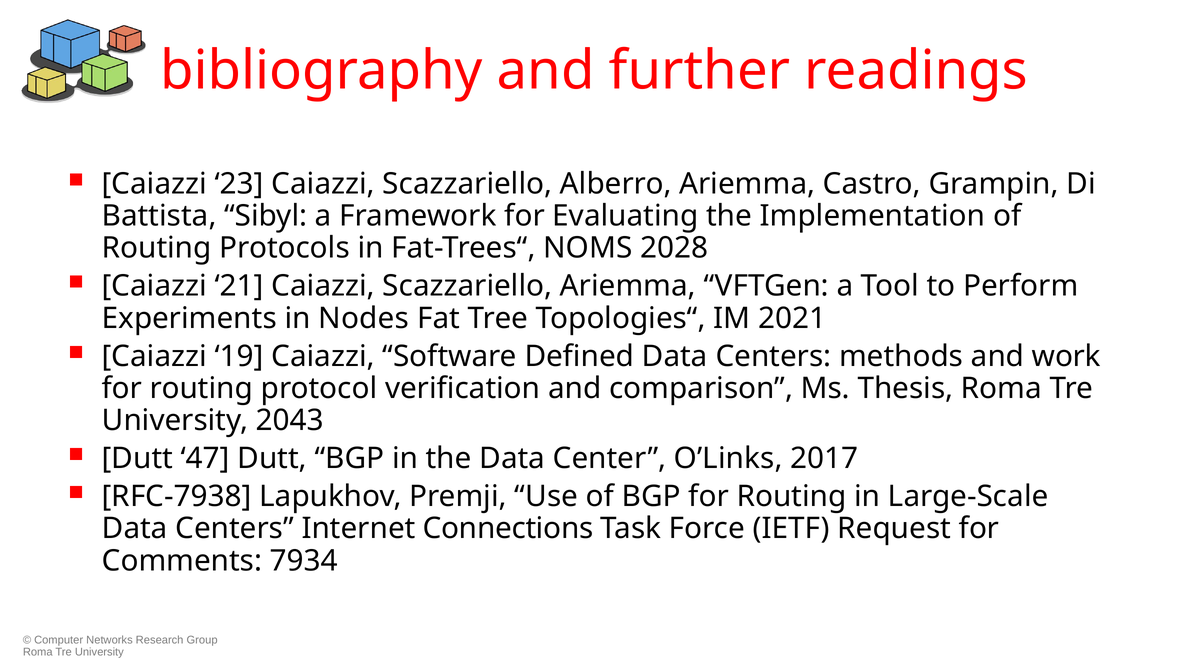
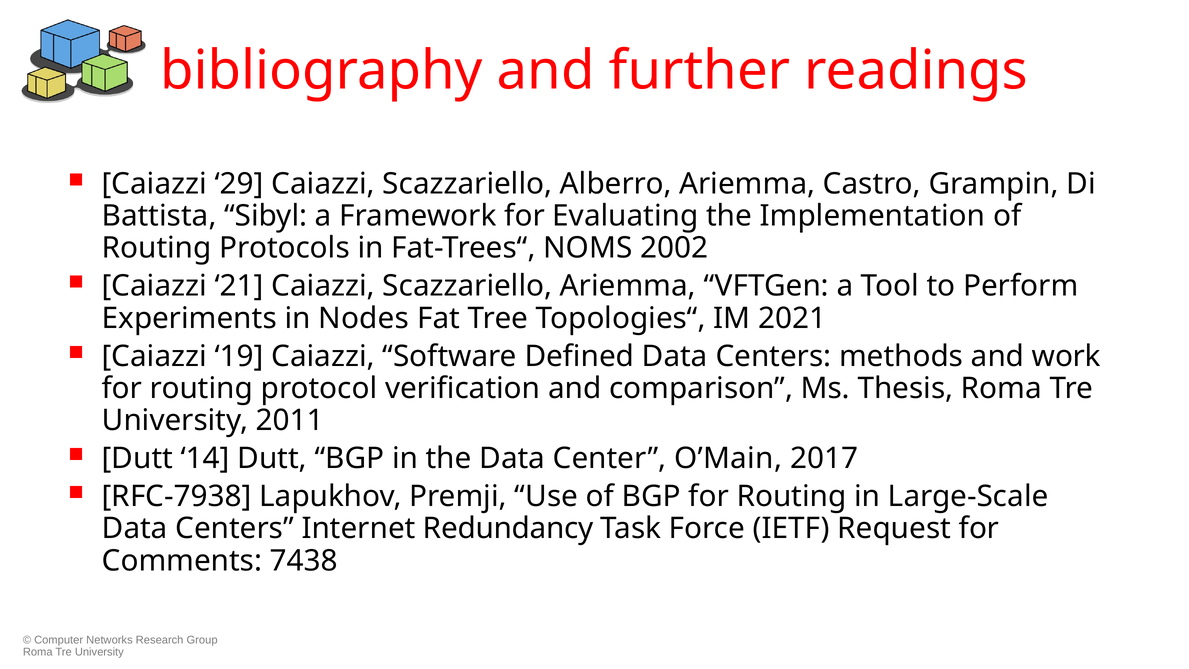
23: 23 -> 29 (239, 184)
2028: 2028 -> 2002 (674, 248)
2043: 2043 -> 2011 (290, 420)
47: 47 -> 14 (205, 458)
O’Links: O’Links -> O’Main (728, 458)
Connections: Connections -> Redundancy (508, 528)
7934: 7934 -> 7438 (304, 561)
